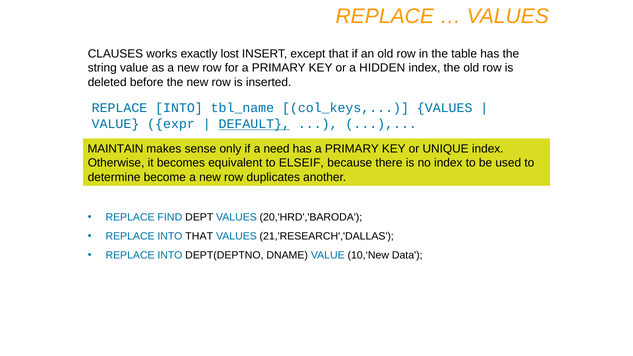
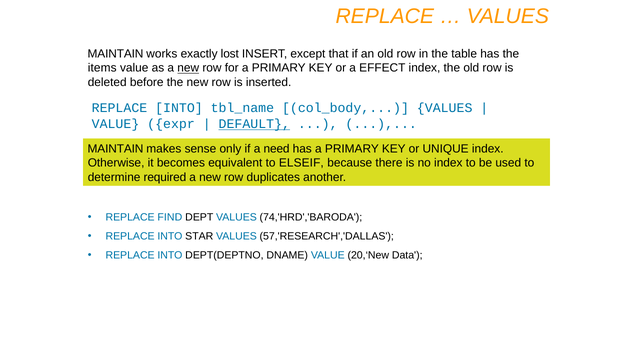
CLAUSES: CLAUSES -> MAINTAIN (115, 54)
string: string -> items (102, 68)
new underline: none -> present (188, 68)
HIDDEN: HIDDEN -> EFFECT (382, 68)
col_keys: col_keys -> col_body (345, 108)
become: become -> required (165, 177)
20,'HRD','BARODA: 20,'HRD','BARODA -> 74,'HRD','BARODA (311, 217)
INTO THAT: THAT -> STAR (199, 236)
21,'RESEARCH','DALLAS: 21,'RESEARCH','DALLAS -> 57,'RESEARCH','DALLAS (327, 236)
10,‘New: 10,‘New -> 20,‘New (368, 255)
